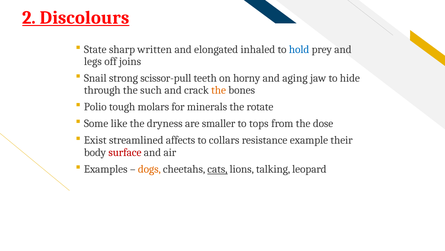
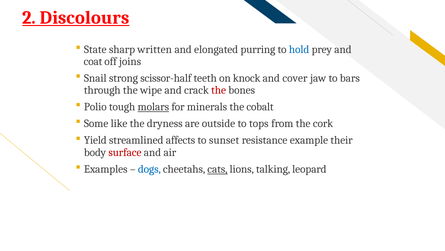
inhaled: inhaled -> purring (258, 49)
legs: legs -> coat (93, 61)
scissor-pull: scissor-pull -> scissor-half (166, 78)
horny: horny -> knock (247, 78)
aging: aging -> cover (295, 78)
hide: hide -> bars (350, 78)
such: such -> wipe (151, 90)
the colour: orange -> red (219, 90)
molars underline: none -> present (153, 107)
rotate: rotate -> cobalt (260, 107)
smaller: smaller -> outside (218, 123)
dose: dose -> cork (323, 123)
Exist: Exist -> Yield (95, 140)
collars: collars -> sunset (224, 140)
dogs colour: orange -> blue (149, 169)
